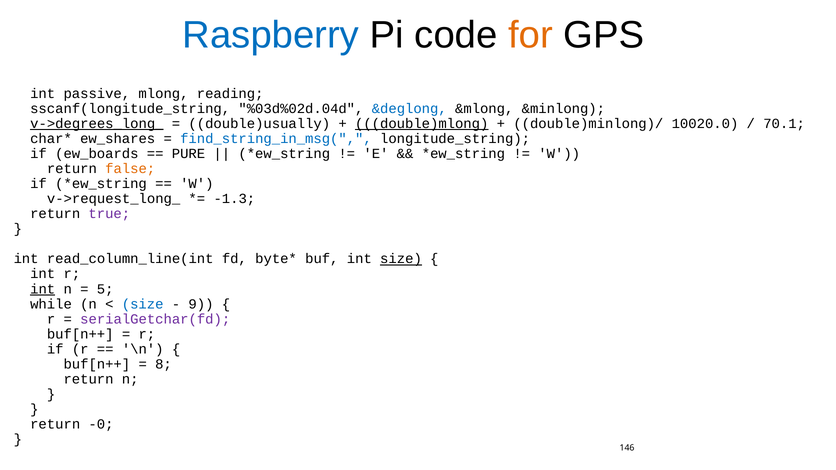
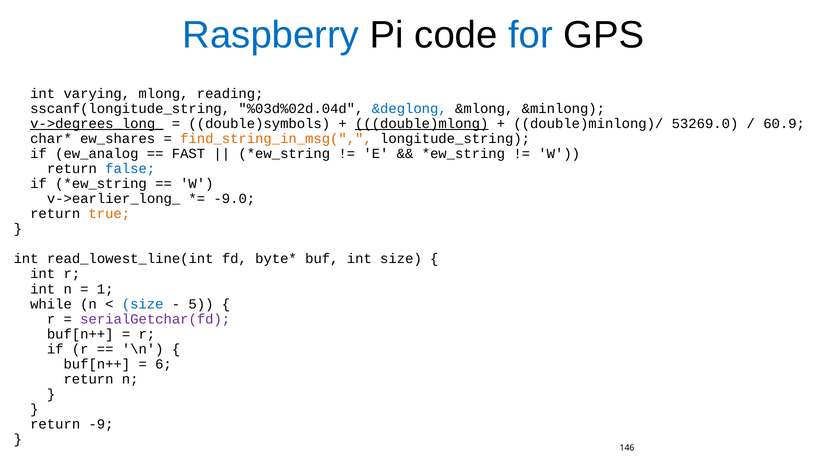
for colour: orange -> blue (530, 35)
passive: passive -> varying (97, 94)
double)usually: double)usually -> double)symbols (259, 124)
10020.0: 10020.0 -> 53269.0 (705, 124)
70.1: 70.1 -> 60.9 (784, 124)
find_string_in_msg( colour: blue -> orange (276, 139)
ew_boards: ew_boards -> ew_analog (97, 154)
PURE: PURE -> FAST (188, 154)
false colour: orange -> blue (130, 169)
v->request_long_: v->request_long_ -> v->earlier_long_ (114, 199)
-1.3: -1.3 -> -9.0 (234, 199)
true colour: purple -> orange (109, 214)
read_column_line(int: read_column_line(int -> read_lowest_line(int (130, 259)
size underline: present -> none (401, 259)
int underline: present -> none (43, 289)
5: 5 -> 1 (105, 289)
9: 9 -> 5 (201, 304)
8: 8 -> 6 (164, 364)
-0: -0 -> -9 (101, 424)
